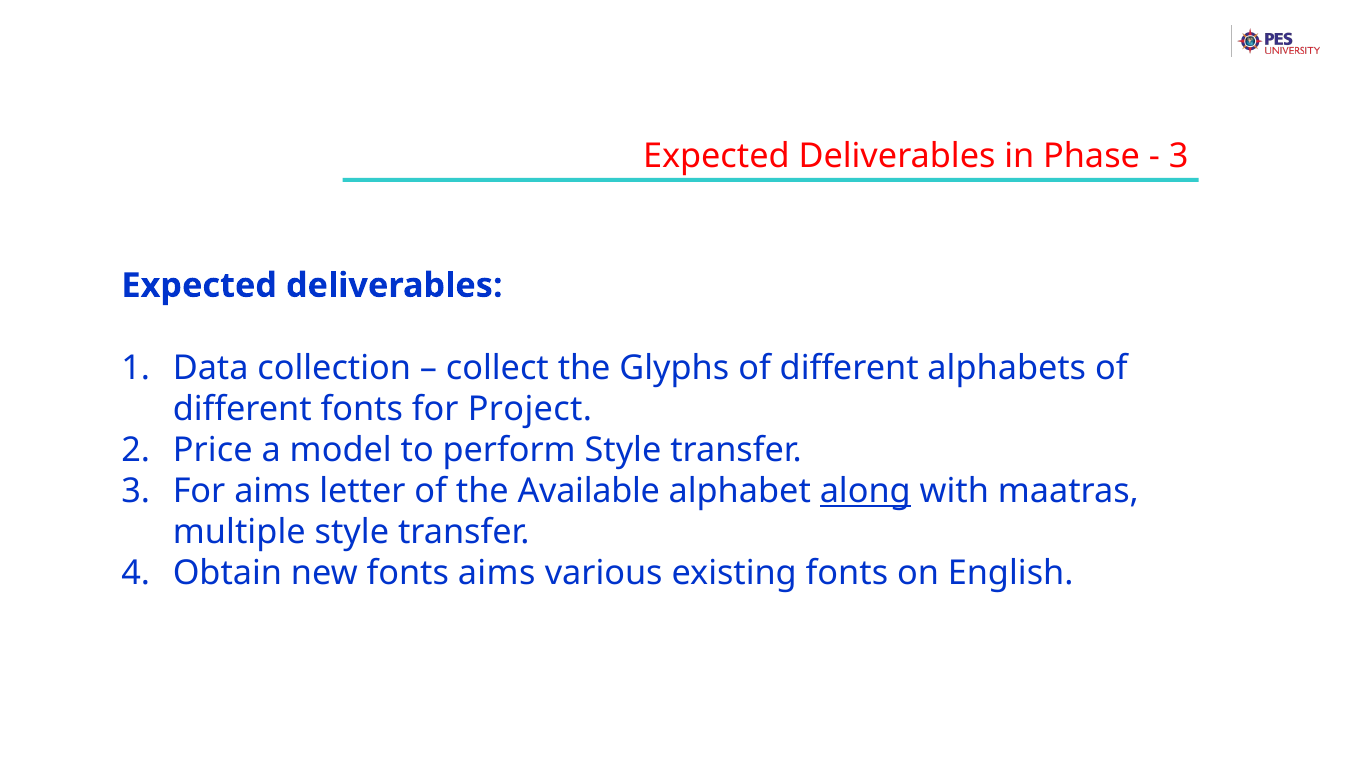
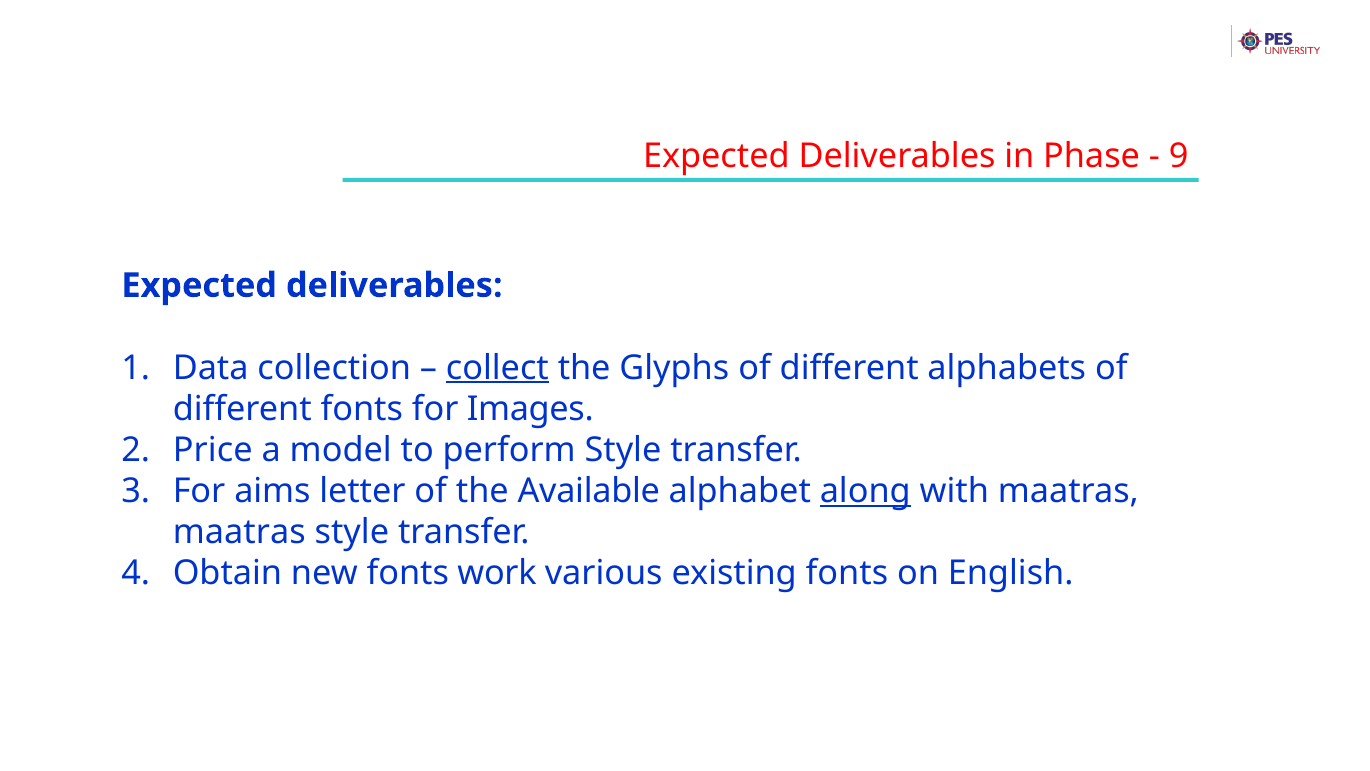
3: 3 -> 9 (1179, 156)
collect underline: none -> present (497, 368)
Project: Project -> Images (530, 409)
multiple: multiple -> maatras (239, 532)
fonts aims: aims -> work (497, 573)
